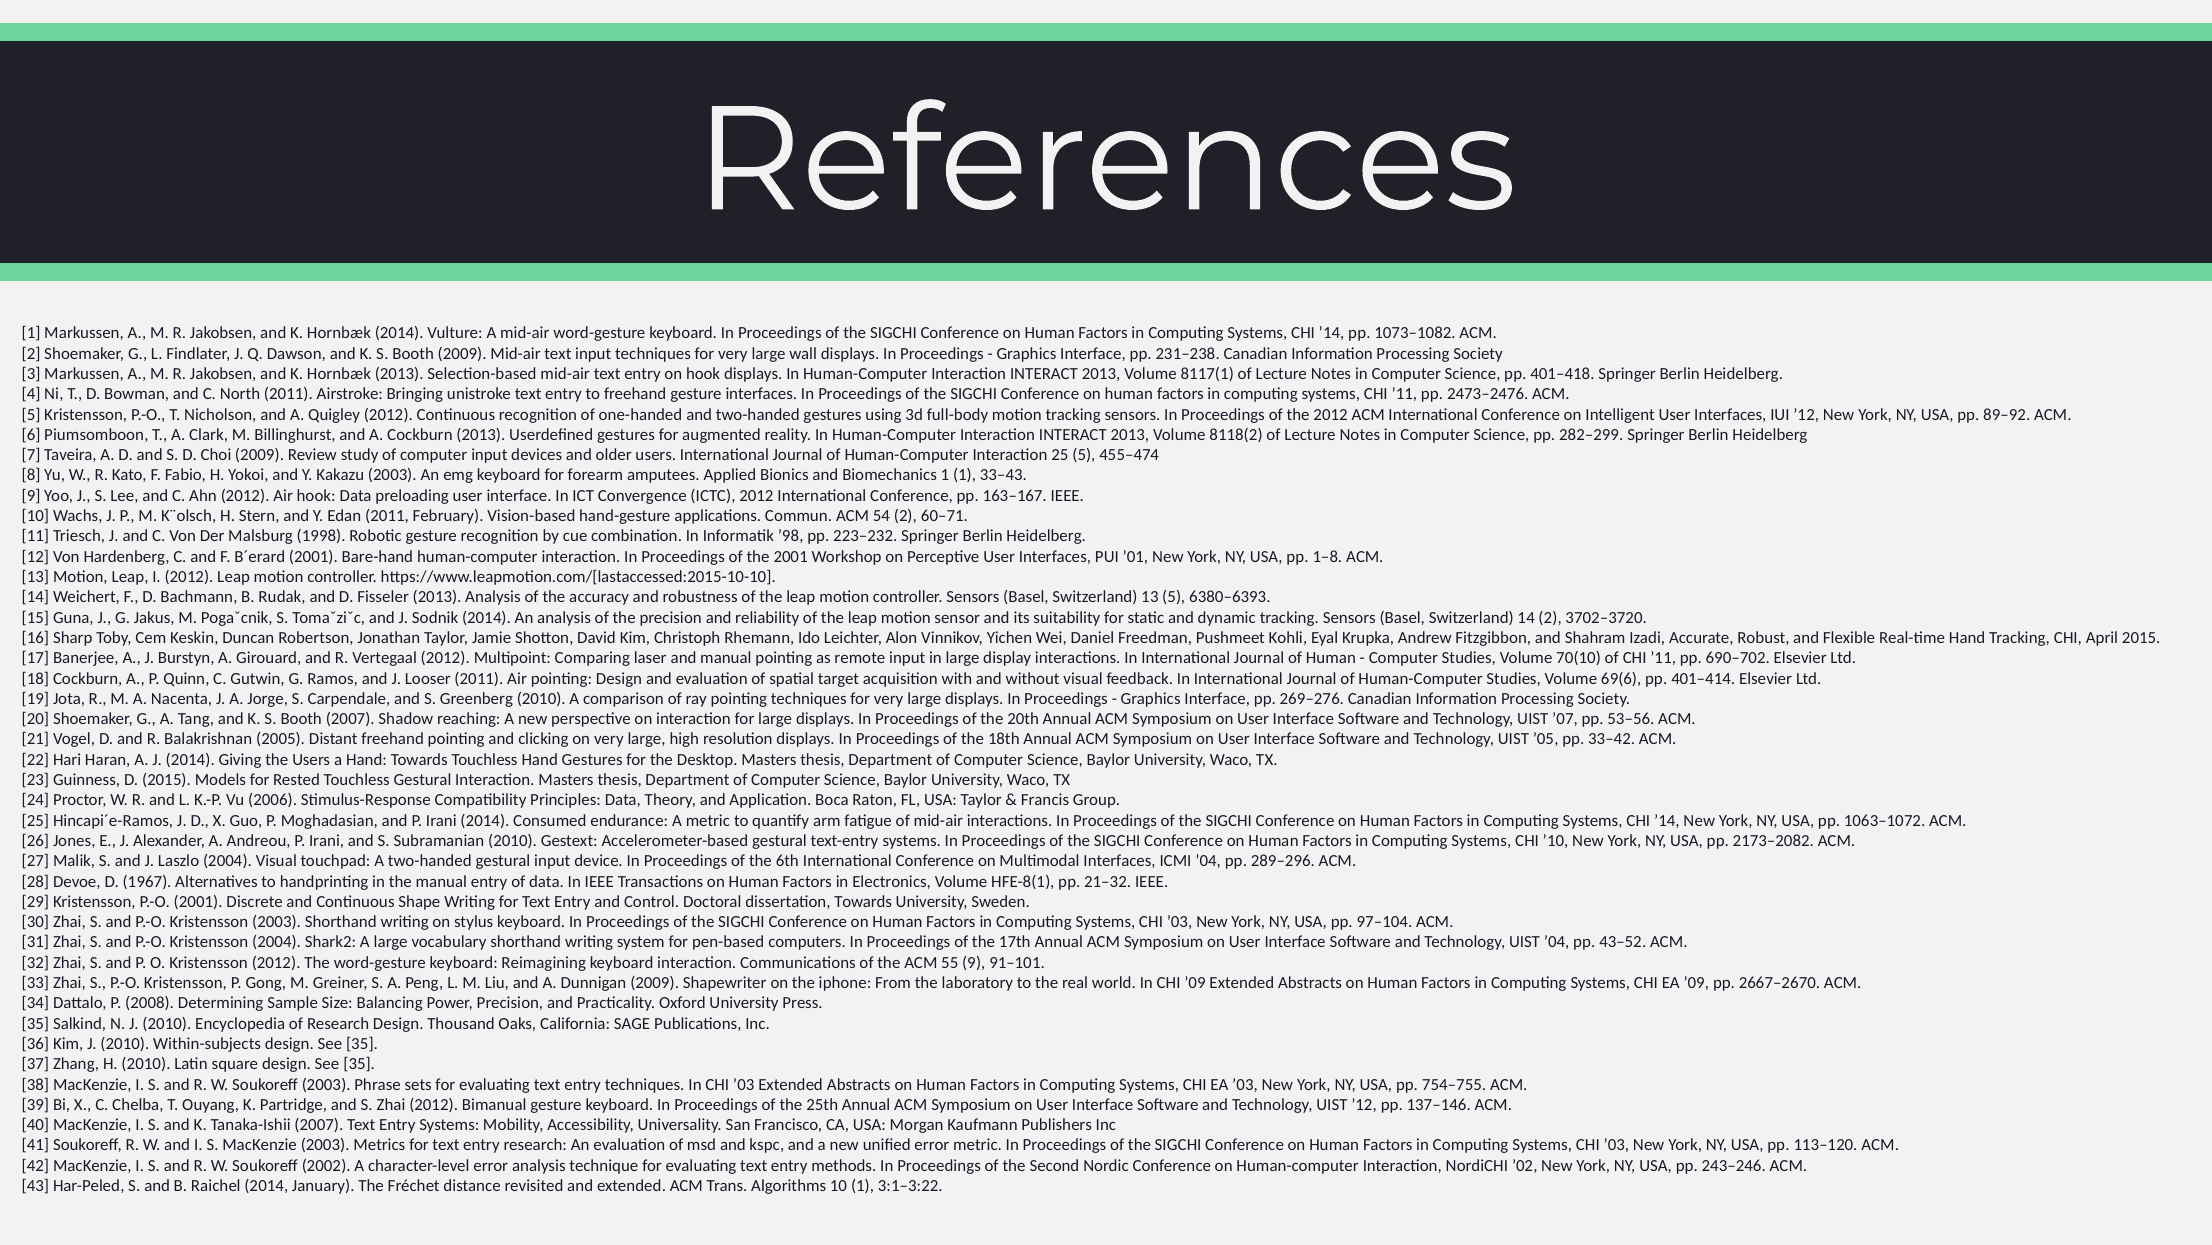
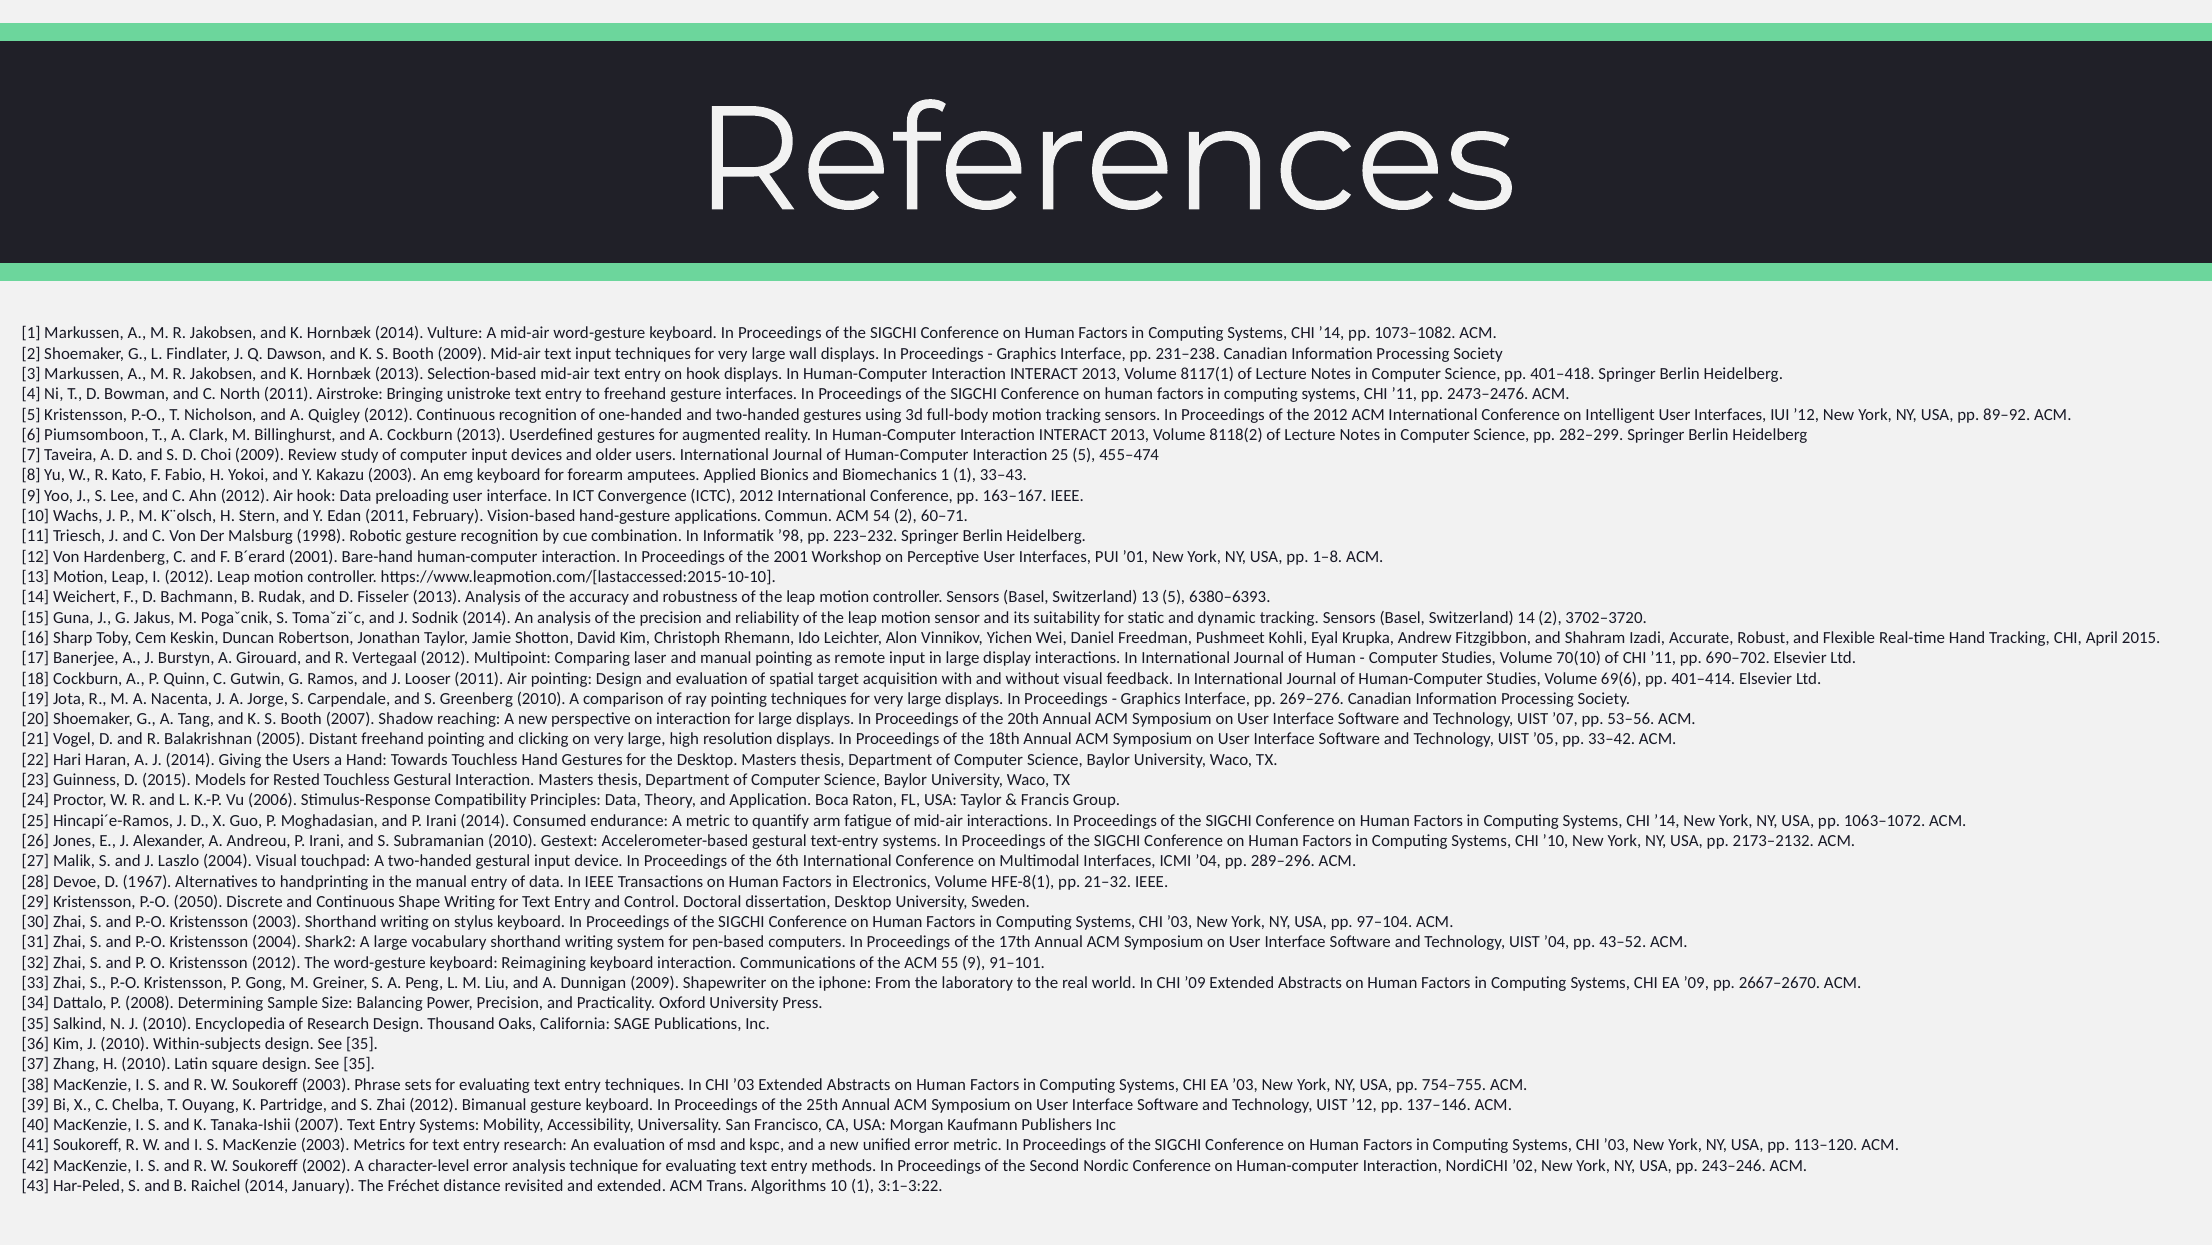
2173–2082: 2173–2082 -> 2173–2132 (1773, 840)
P.-O 2001: 2001 -> 2050 (198, 901)
dissertation Towards: Towards -> Desktop (863, 901)
